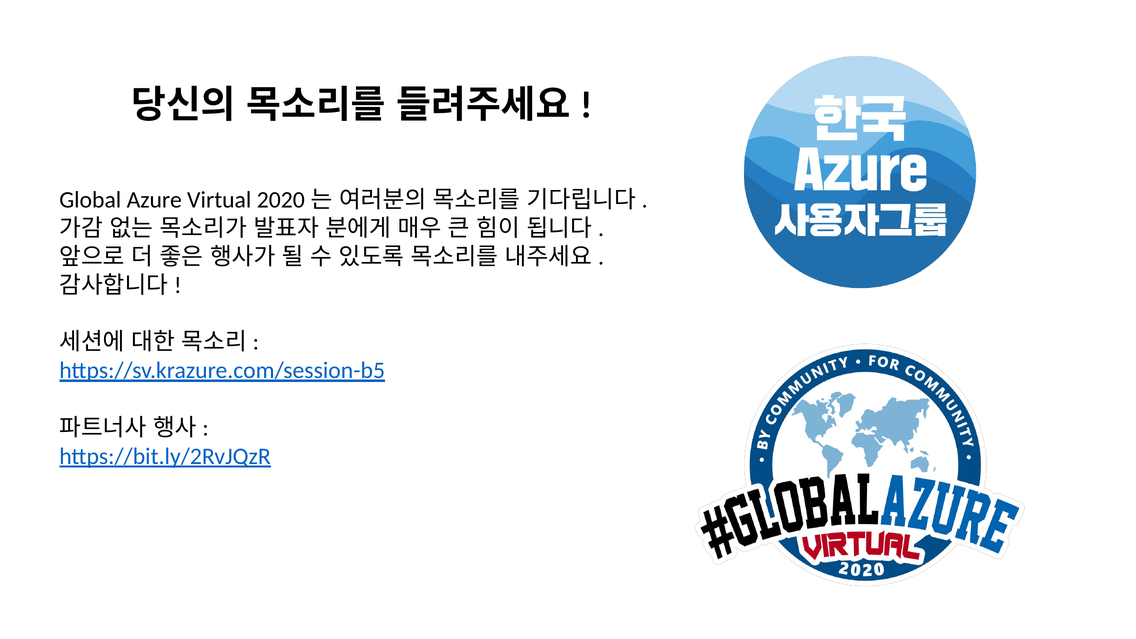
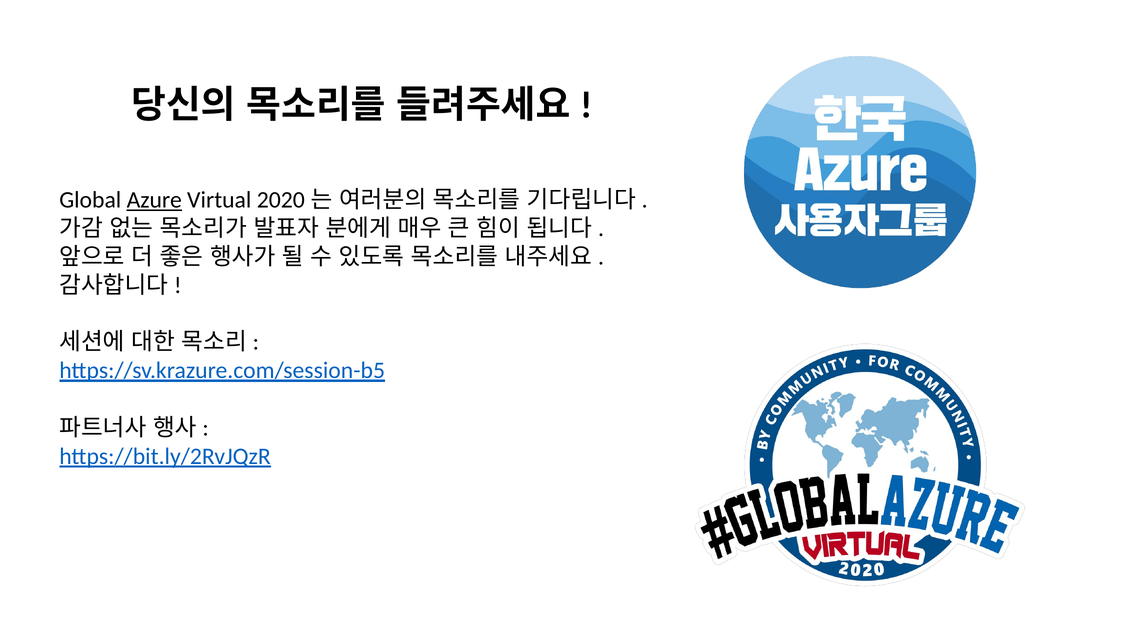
Azure underline: none -> present (154, 200)
